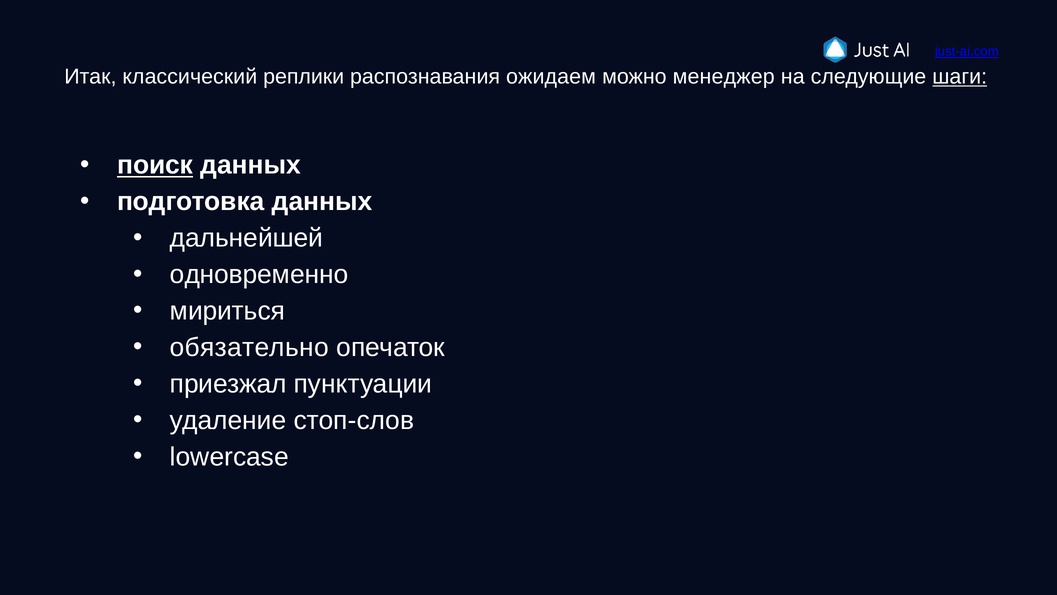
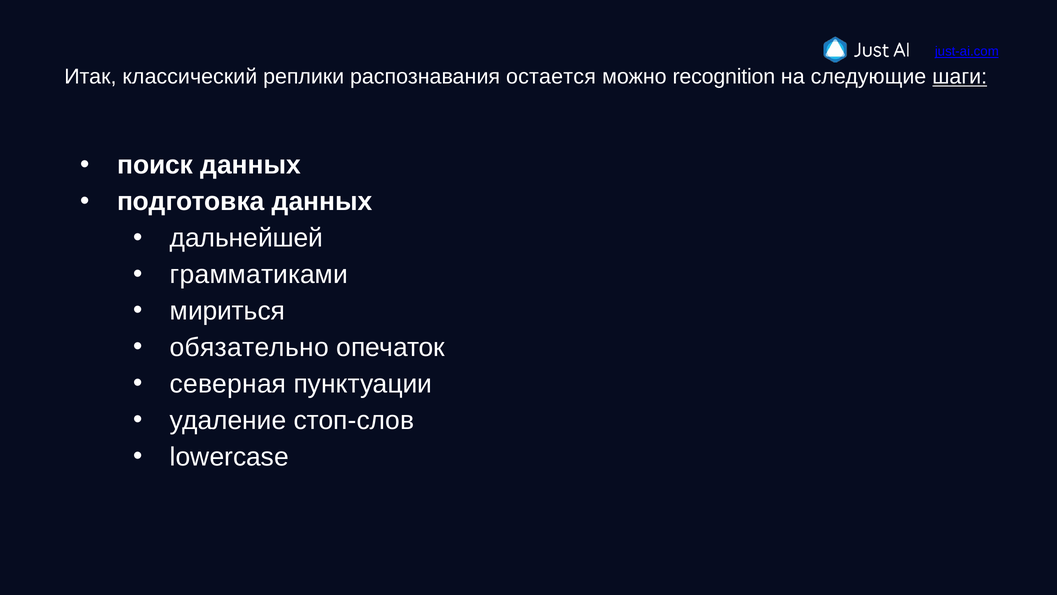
ожидаем: ожидаем -> остается (551, 77)
менеджер: менеджер -> recognition (724, 77)
поиск underline: present -> none (155, 165)
одновременно: одновременно -> грамматиками (259, 275)
приезжал: приезжал -> северная (228, 384)
